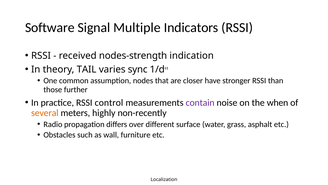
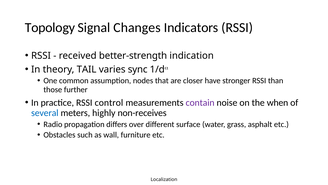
Software: Software -> Topology (50, 28)
Multiple: Multiple -> Changes (137, 28)
nodes-strength: nodes-strength -> better-strength (133, 55)
several colour: orange -> blue (45, 113)
non-recently: non-recently -> non-receives (142, 113)
